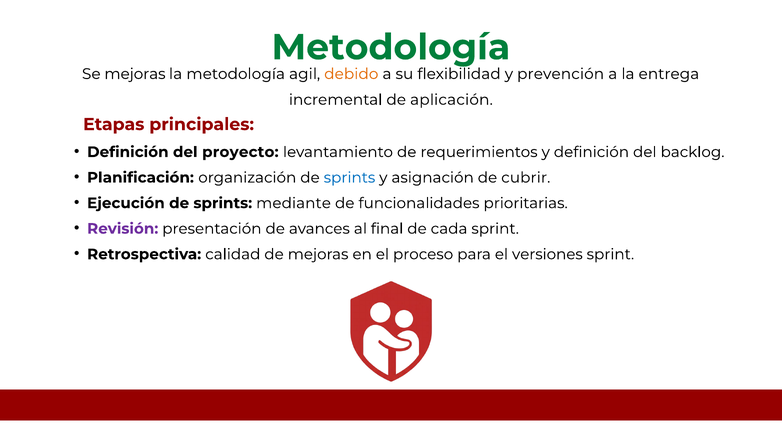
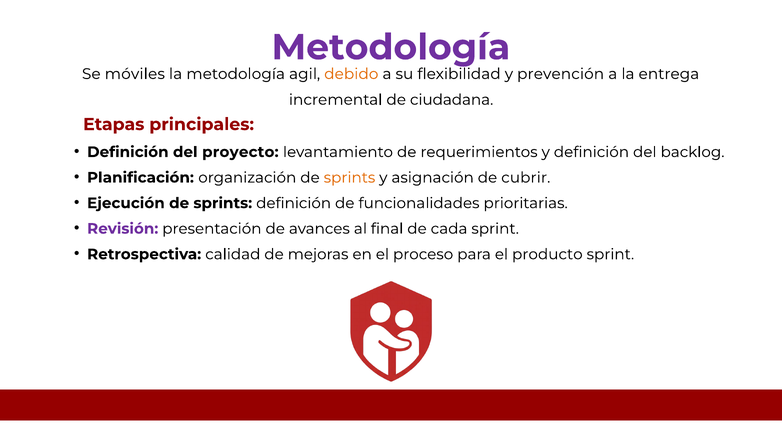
Metodología colour: green -> purple (391, 47)
Se mejoras: mejoras -> móviles (135, 74)
aplicación: aplicación -> ciudadana (452, 100)
sprints colour: blue -> orange (349, 178)
sprints mediante: mediante -> definición (294, 203)
versiones: versiones -> producto (547, 254)
